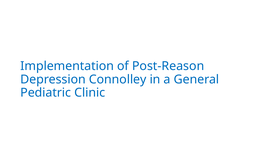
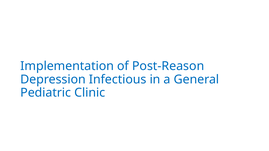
Connolley: Connolley -> Infectious (118, 80)
